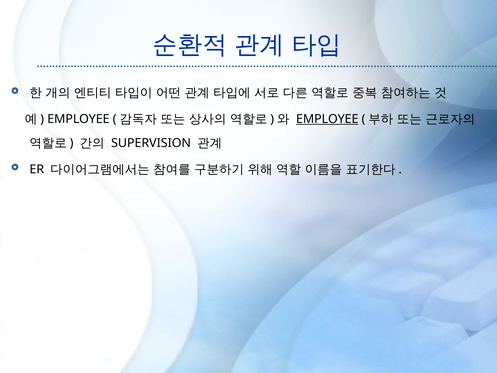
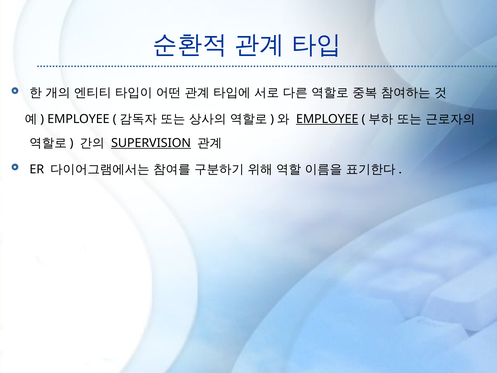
SUPERVISION underline: none -> present (151, 143)
